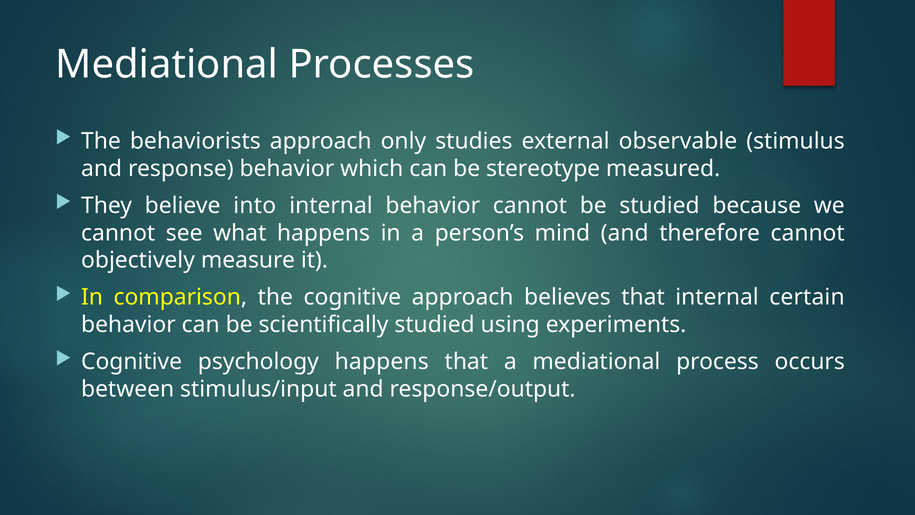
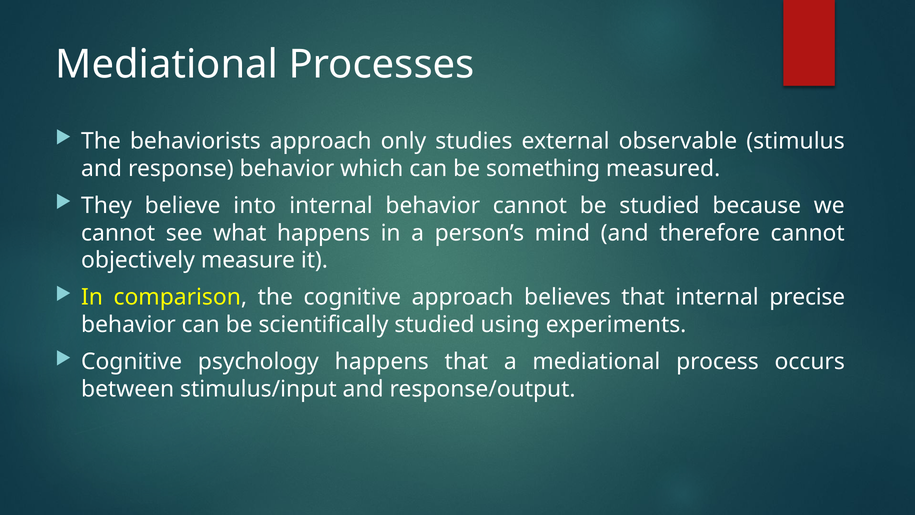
stereotype: stereotype -> something (543, 168)
certain: certain -> precise (807, 297)
